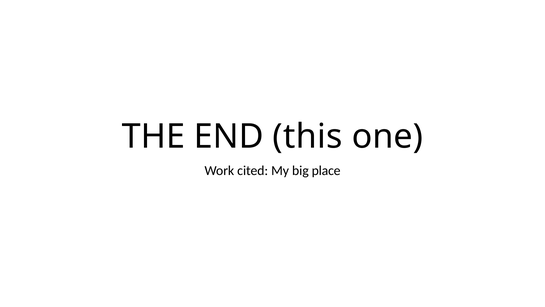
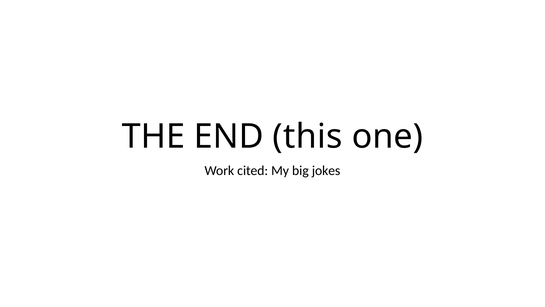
place: place -> jokes (326, 170)
